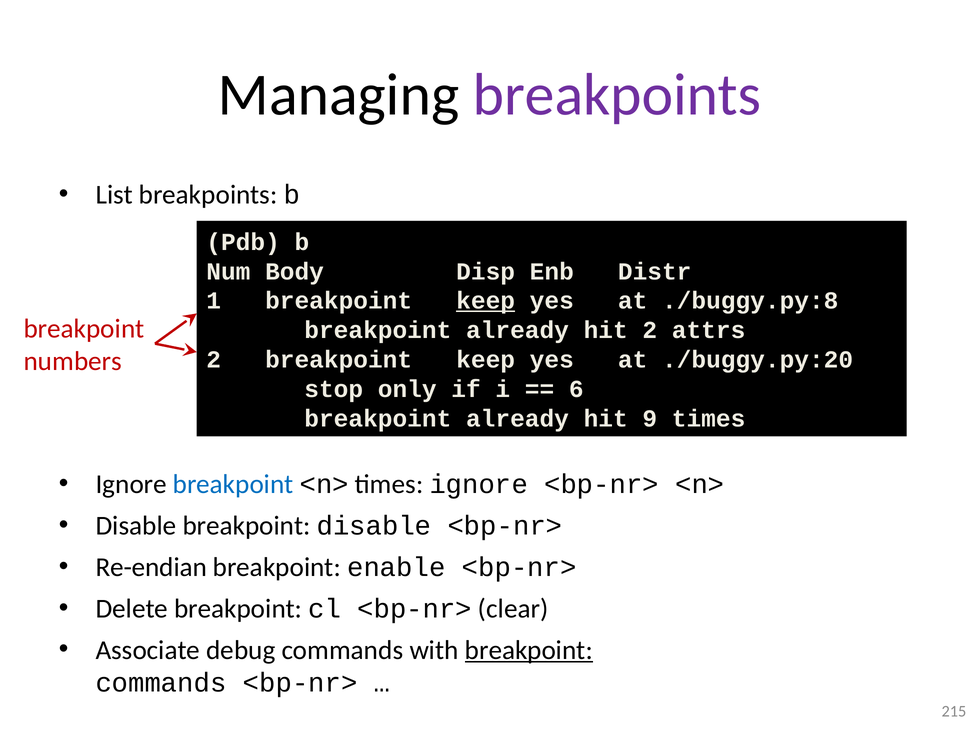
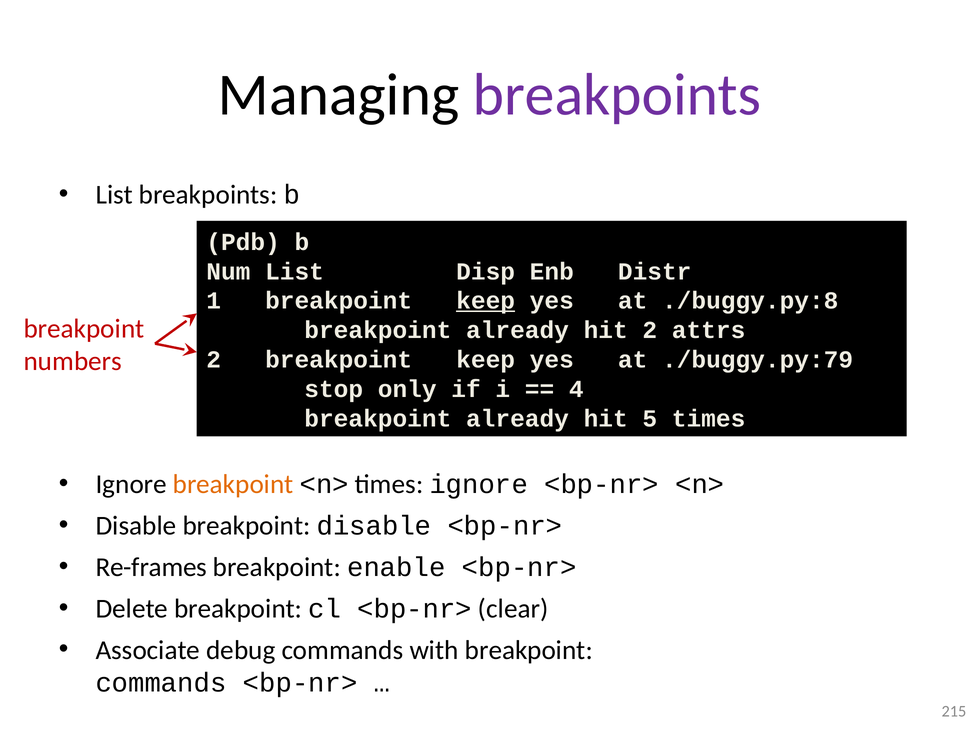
Num Body: Body -> List (295, 271)
./buggy.py:20: ./buggy.py:20 -> ./buggy.py:79 (758, 360)
6: 6 -> 4 (576, 389)
9: 9 -> 5 (650, 418)
breakpoint colour: blue -> orange (233, 484)
Re-endian: Re-endian -> Re-frames (151, 567)
breakpoint underline: present -> none (529, 650)
